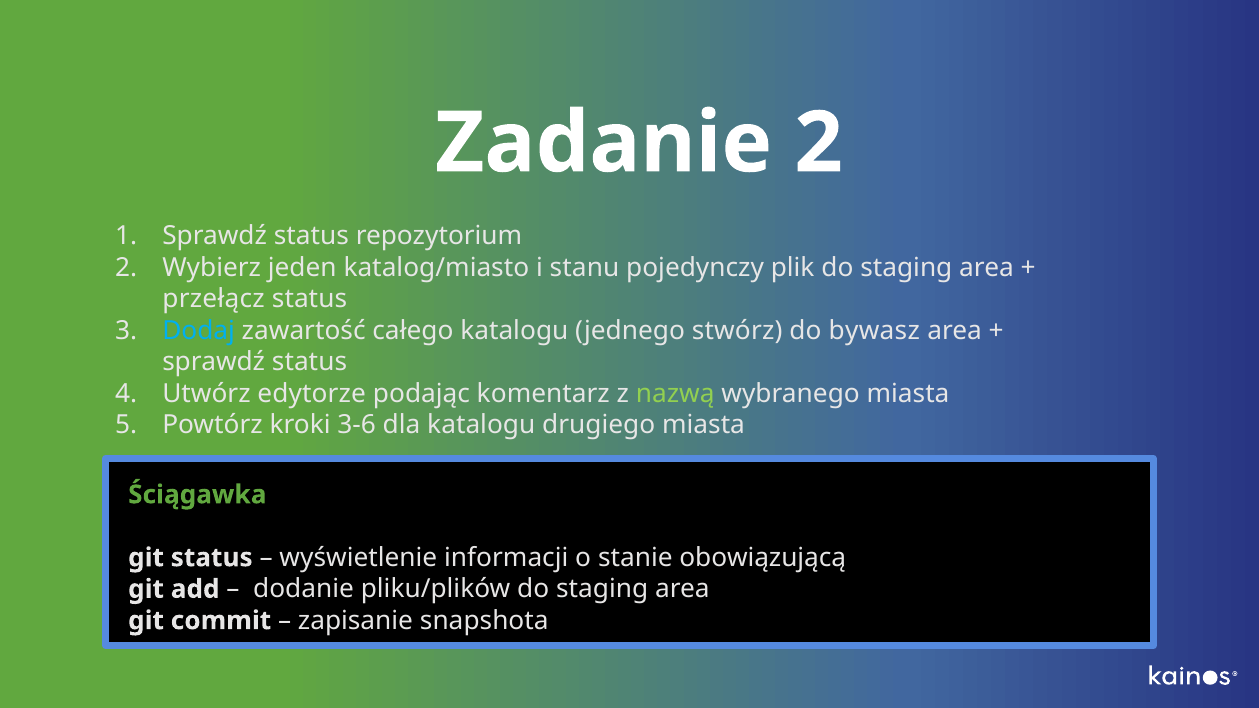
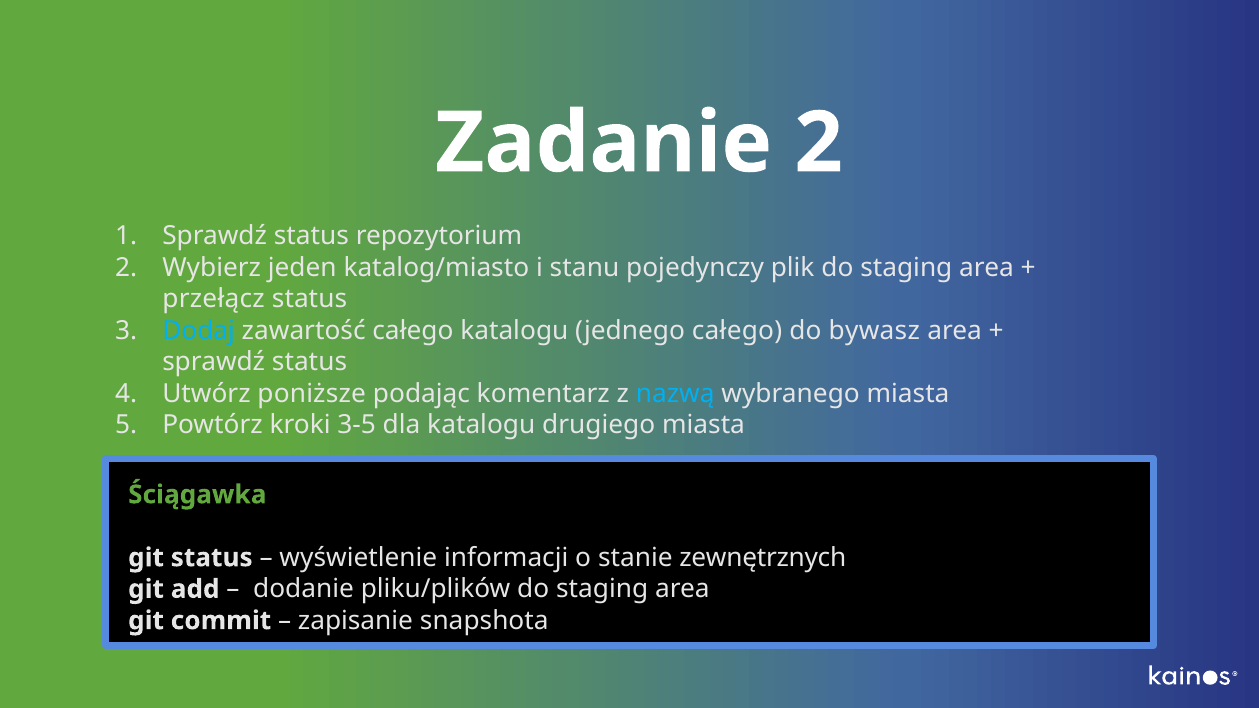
jednego stwórz: stwórz -> całego (737, 331)
edytorze: edytorze -> poniższe (312, 394)
nazwą colour: light green -> light blue (675, 394)
3-6: 3-6 -> 3-5 (357, 425)
obowiązującą: obowiązującą -> zewnętrznych (763, 558)
